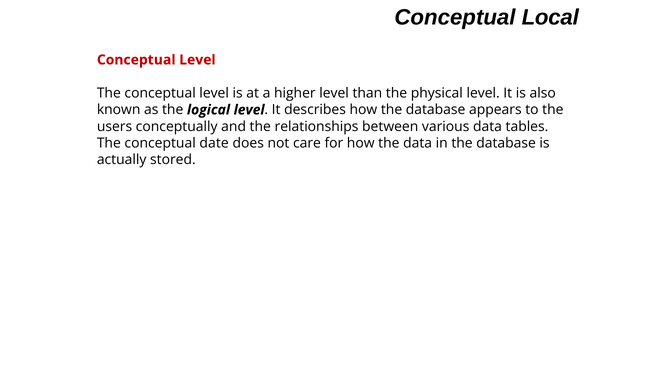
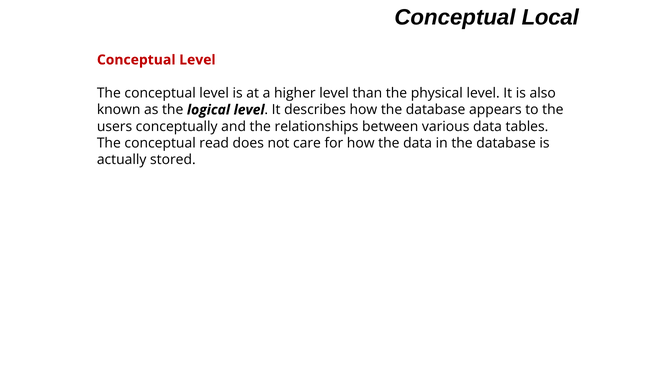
date: date -> read (214, 143)
